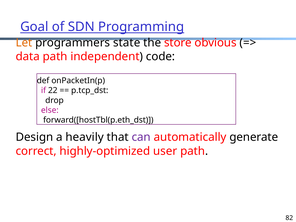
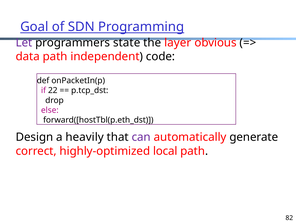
Let colour: orange -> purple (24, 43)
store: store -> layer (178, 43)
user: user -> local (165, 151)
